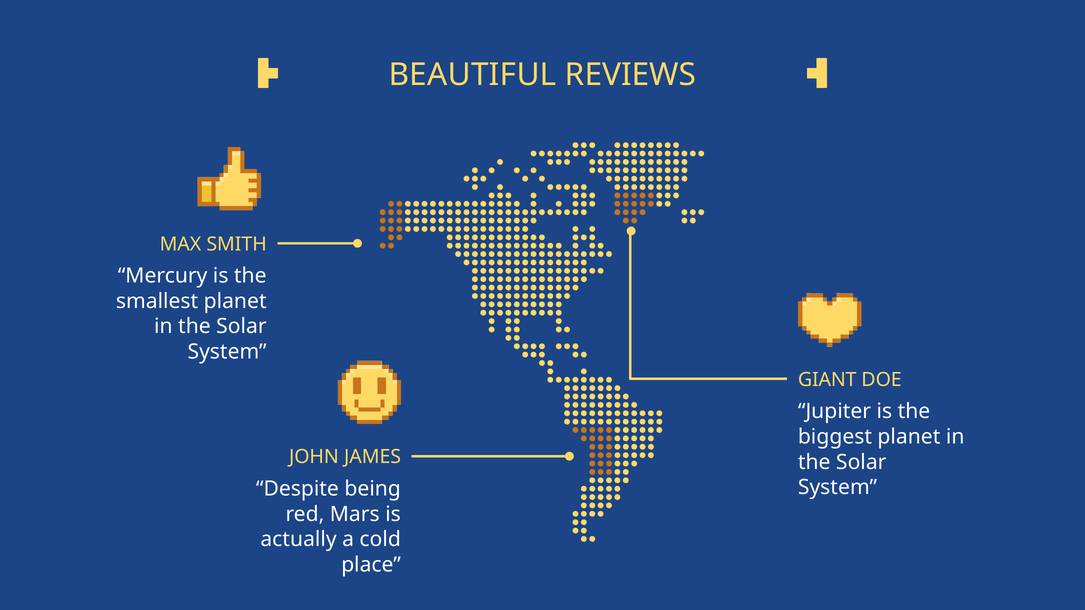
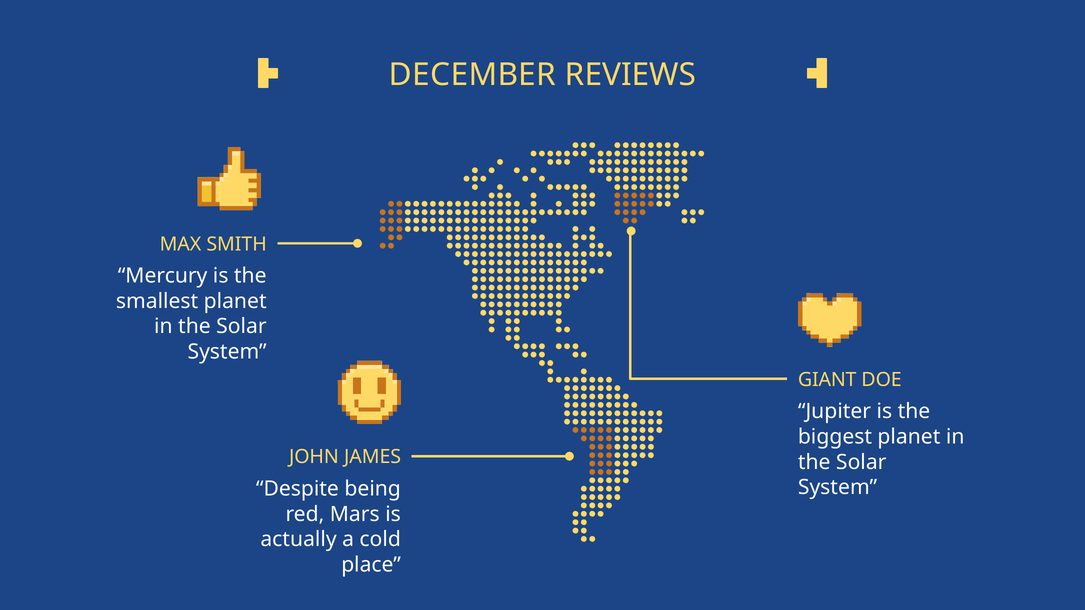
BEAUTIFUL: BEAUTIFUL -> DECEMBER (472, 75)
